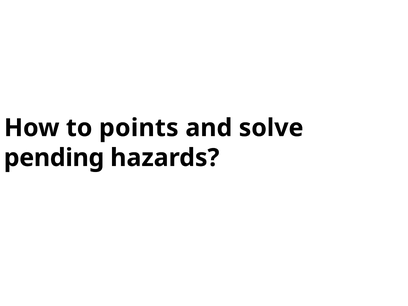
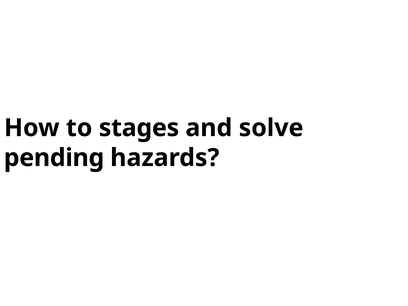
points: points -> stages (139, 128)
